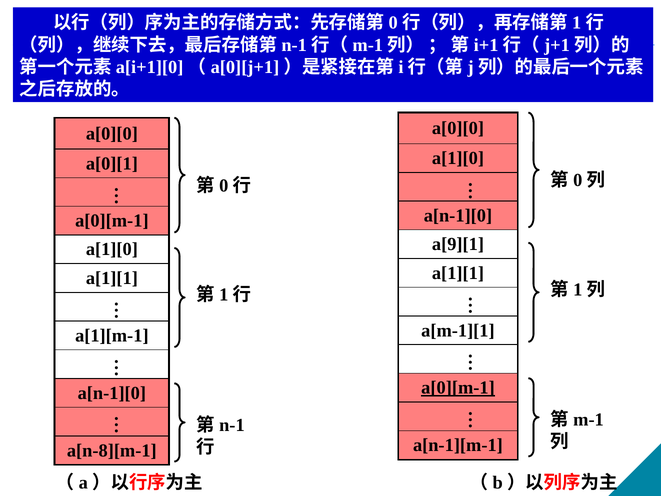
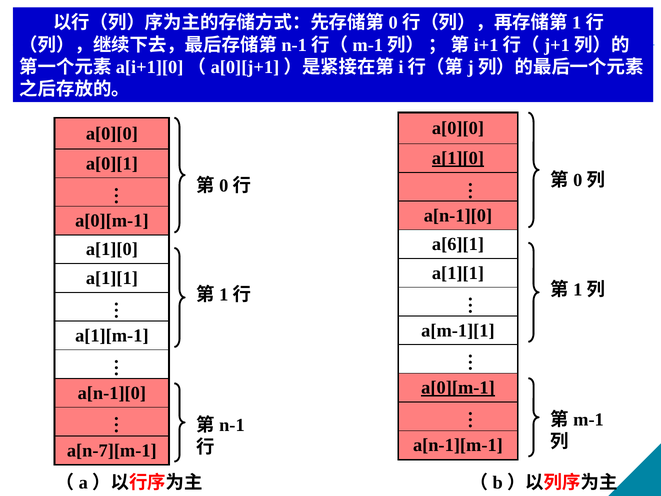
a[1][0 underline: none -> present (458, 158)
a[9][1: a[9][1 -> a[6][1 (458, 244)
a[n-8][m-1: a[n-8][m-1 -> a[n-7][m-1 (112, 450)
